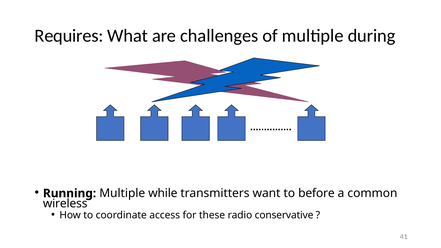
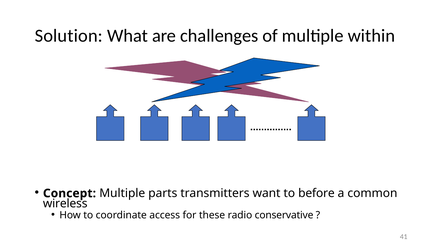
Requires: Requires -> Solution (69, 36)
during: during -> within (371, 36)
Running: Running -> Concept (69, 193)
while: while -> parts (163, 193)
